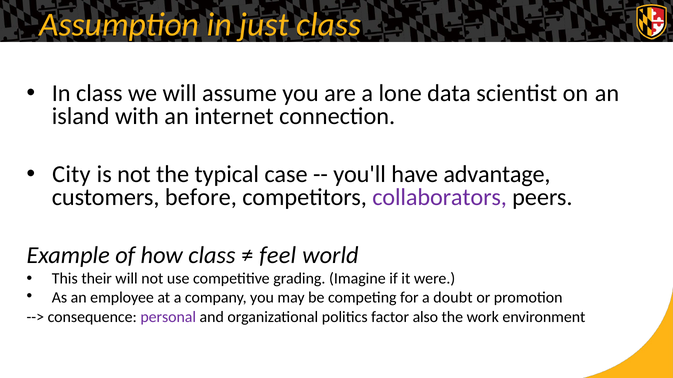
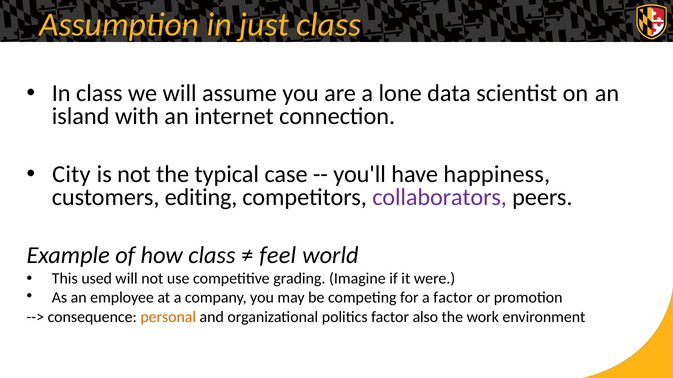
advantage: advantage -> happiness (497, 174)
before: before -> editing (201, 198)
their: their -> used (97, 279)
a doubt: doubt -> factor (453, 298)
personal colour: purple -> orange (168, 317)
